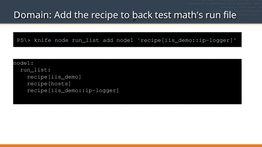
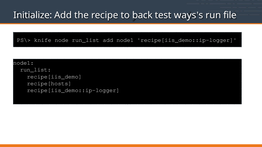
Domain: Domain -> Initialize (33, 15)
math: math -> ways (185, 15)
